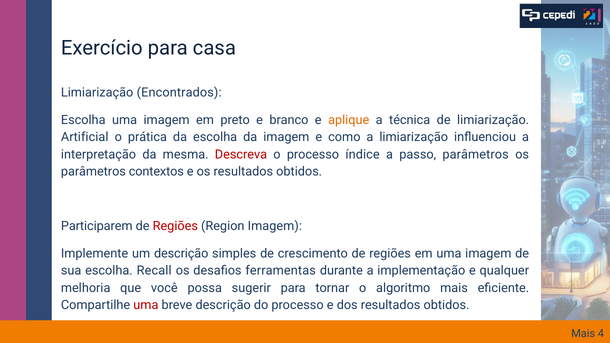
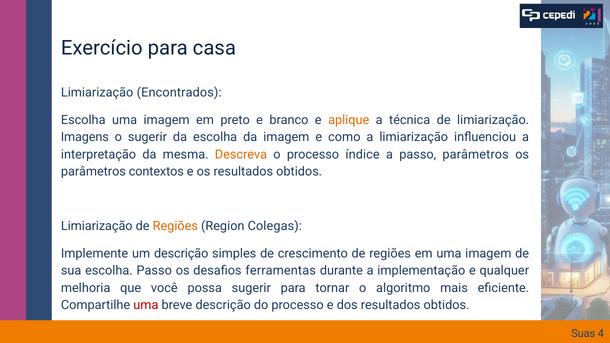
Artificial: Artificial -> Imagens (85, 137)
o prática: prática -> sugerir (147, 137)
Descreva colour: red -> orange (241, 154)
Participarem: Participarem -> Limiarização (97, 226)
Regiões colour: red -> orange (175, 226)
Region Imagem: Imagem -> Colegas (275, 226)
escolha Recall: Recall -> Passo (154, 271)
Mais: Mais -> Suas (583, 334)
